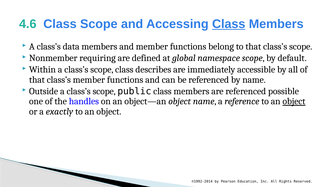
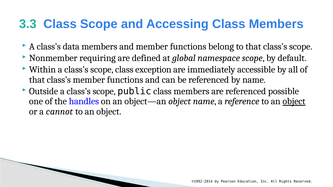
4.6: 4.6 -> 3.3 (28, 24)
Class underline: present -> none (229, 24)
describes: describes -> exception (153, 70)
exactly: exactly -> cannot (59, 112)
